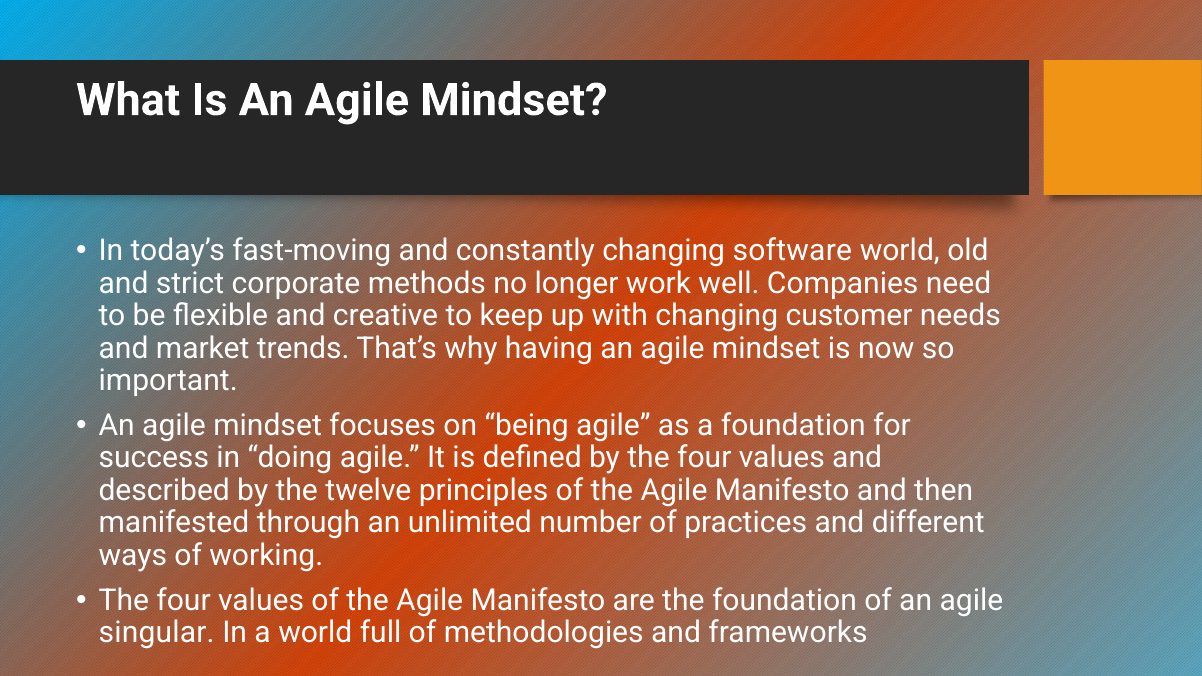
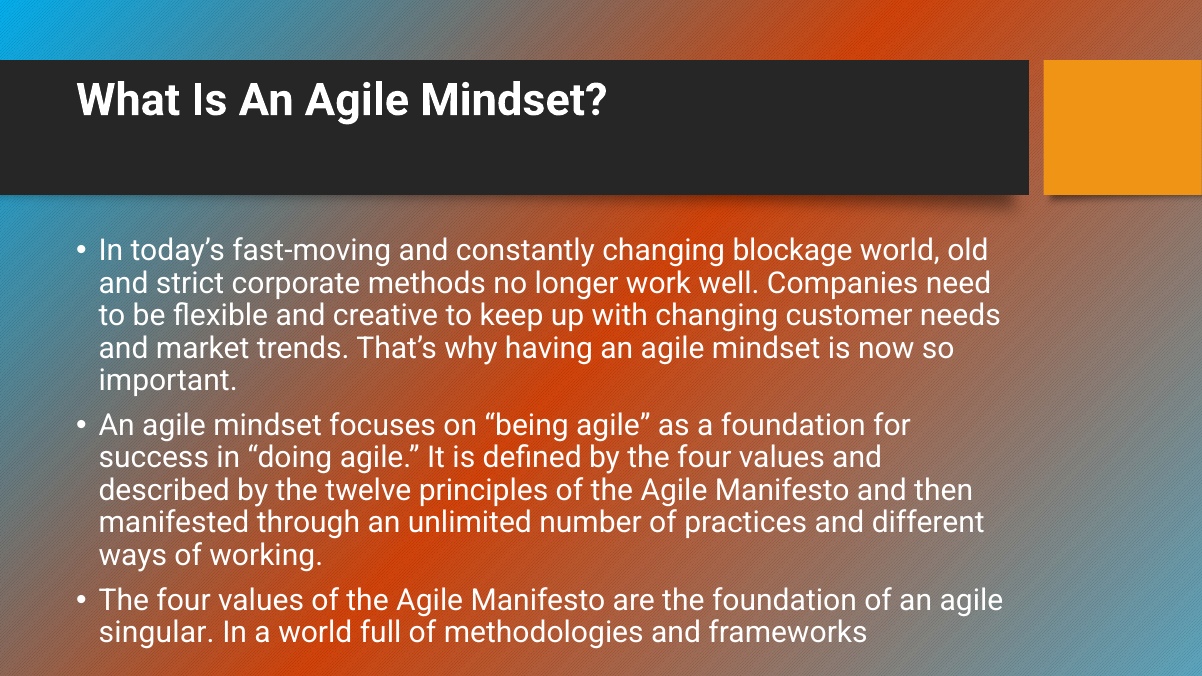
software: software -> blockage (793, 251)
